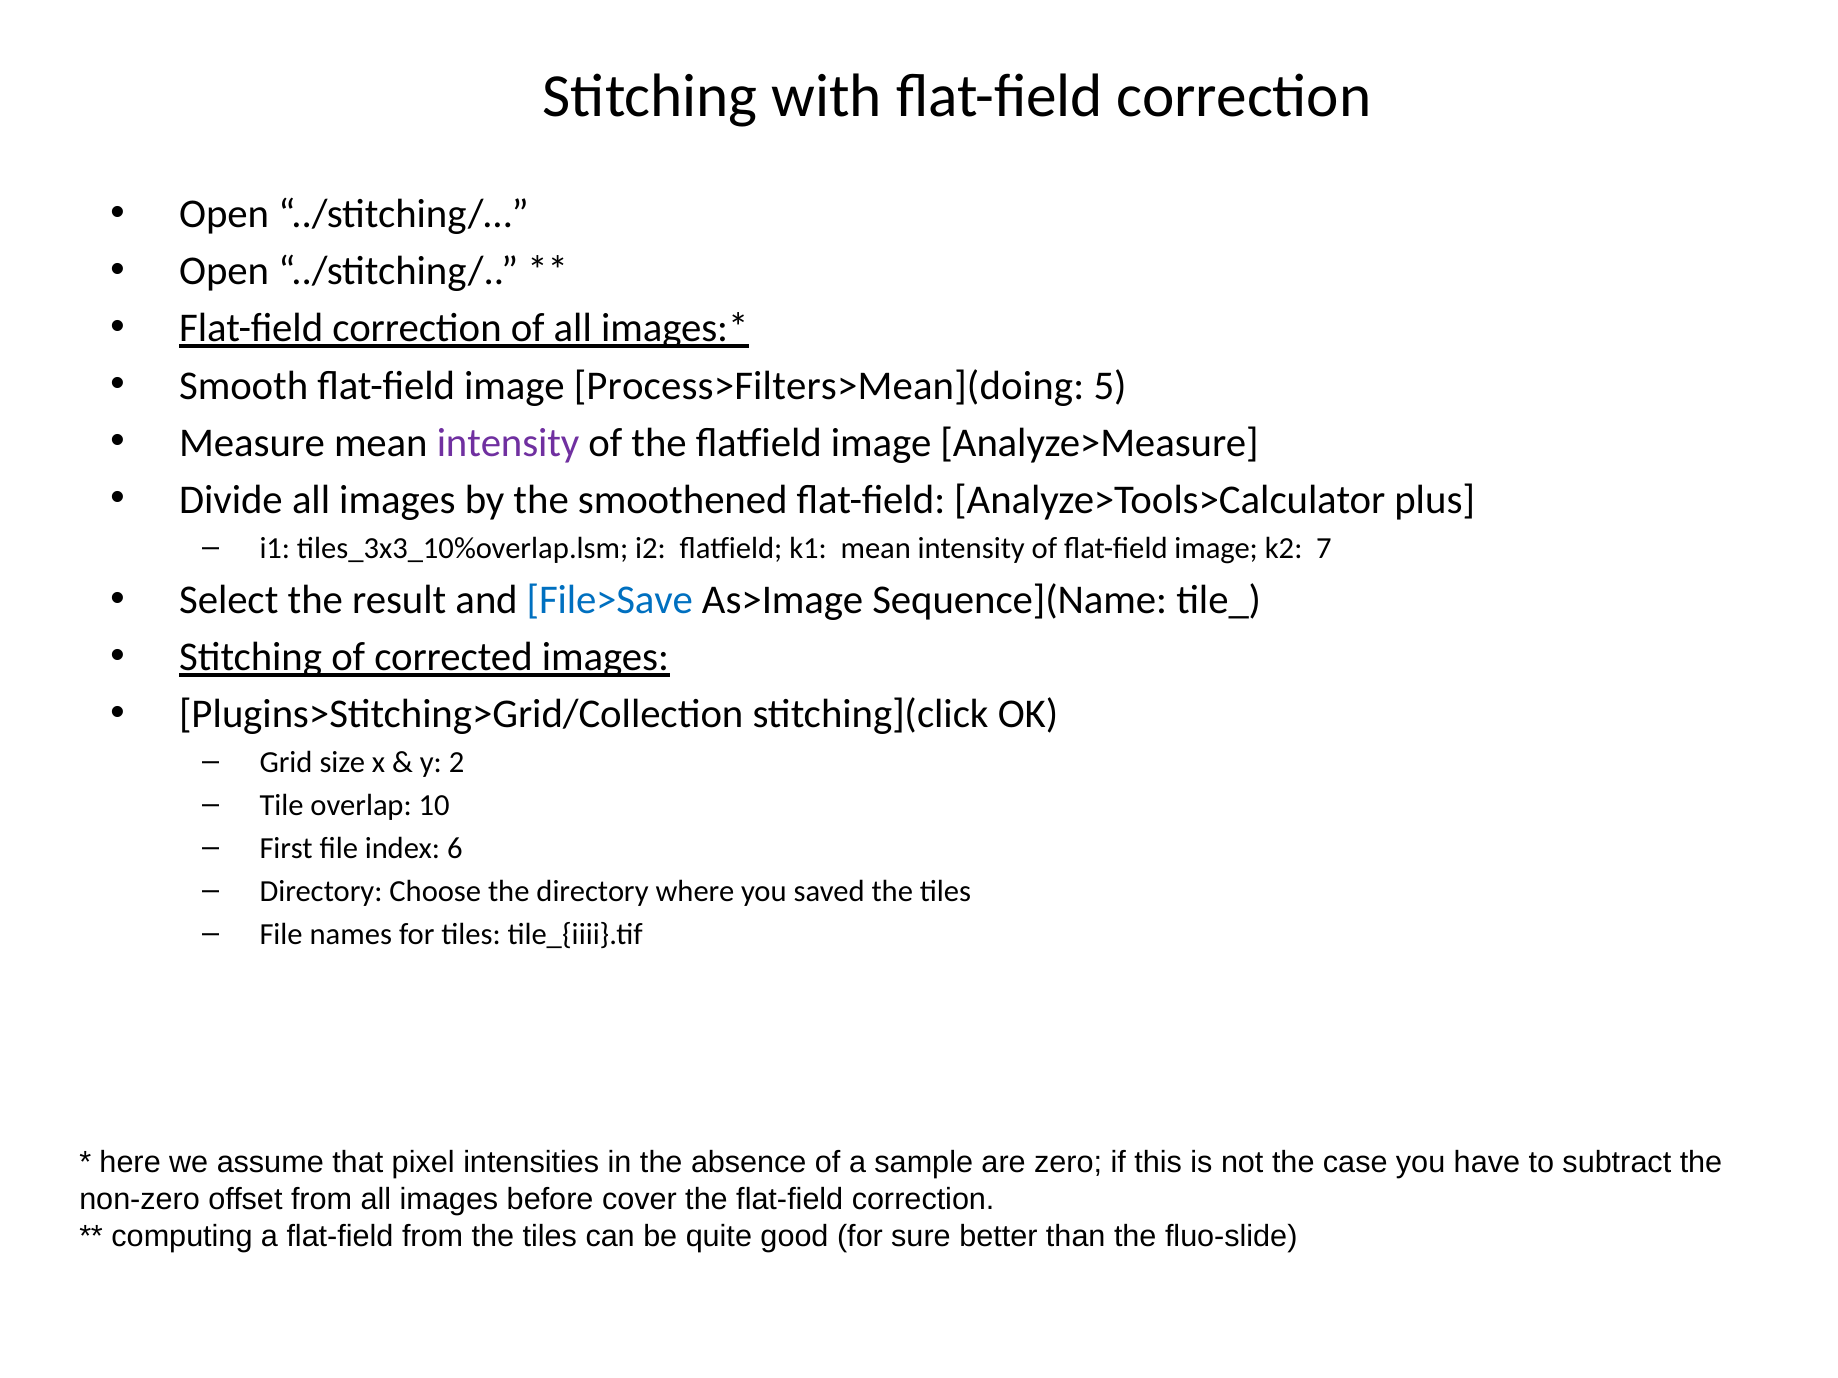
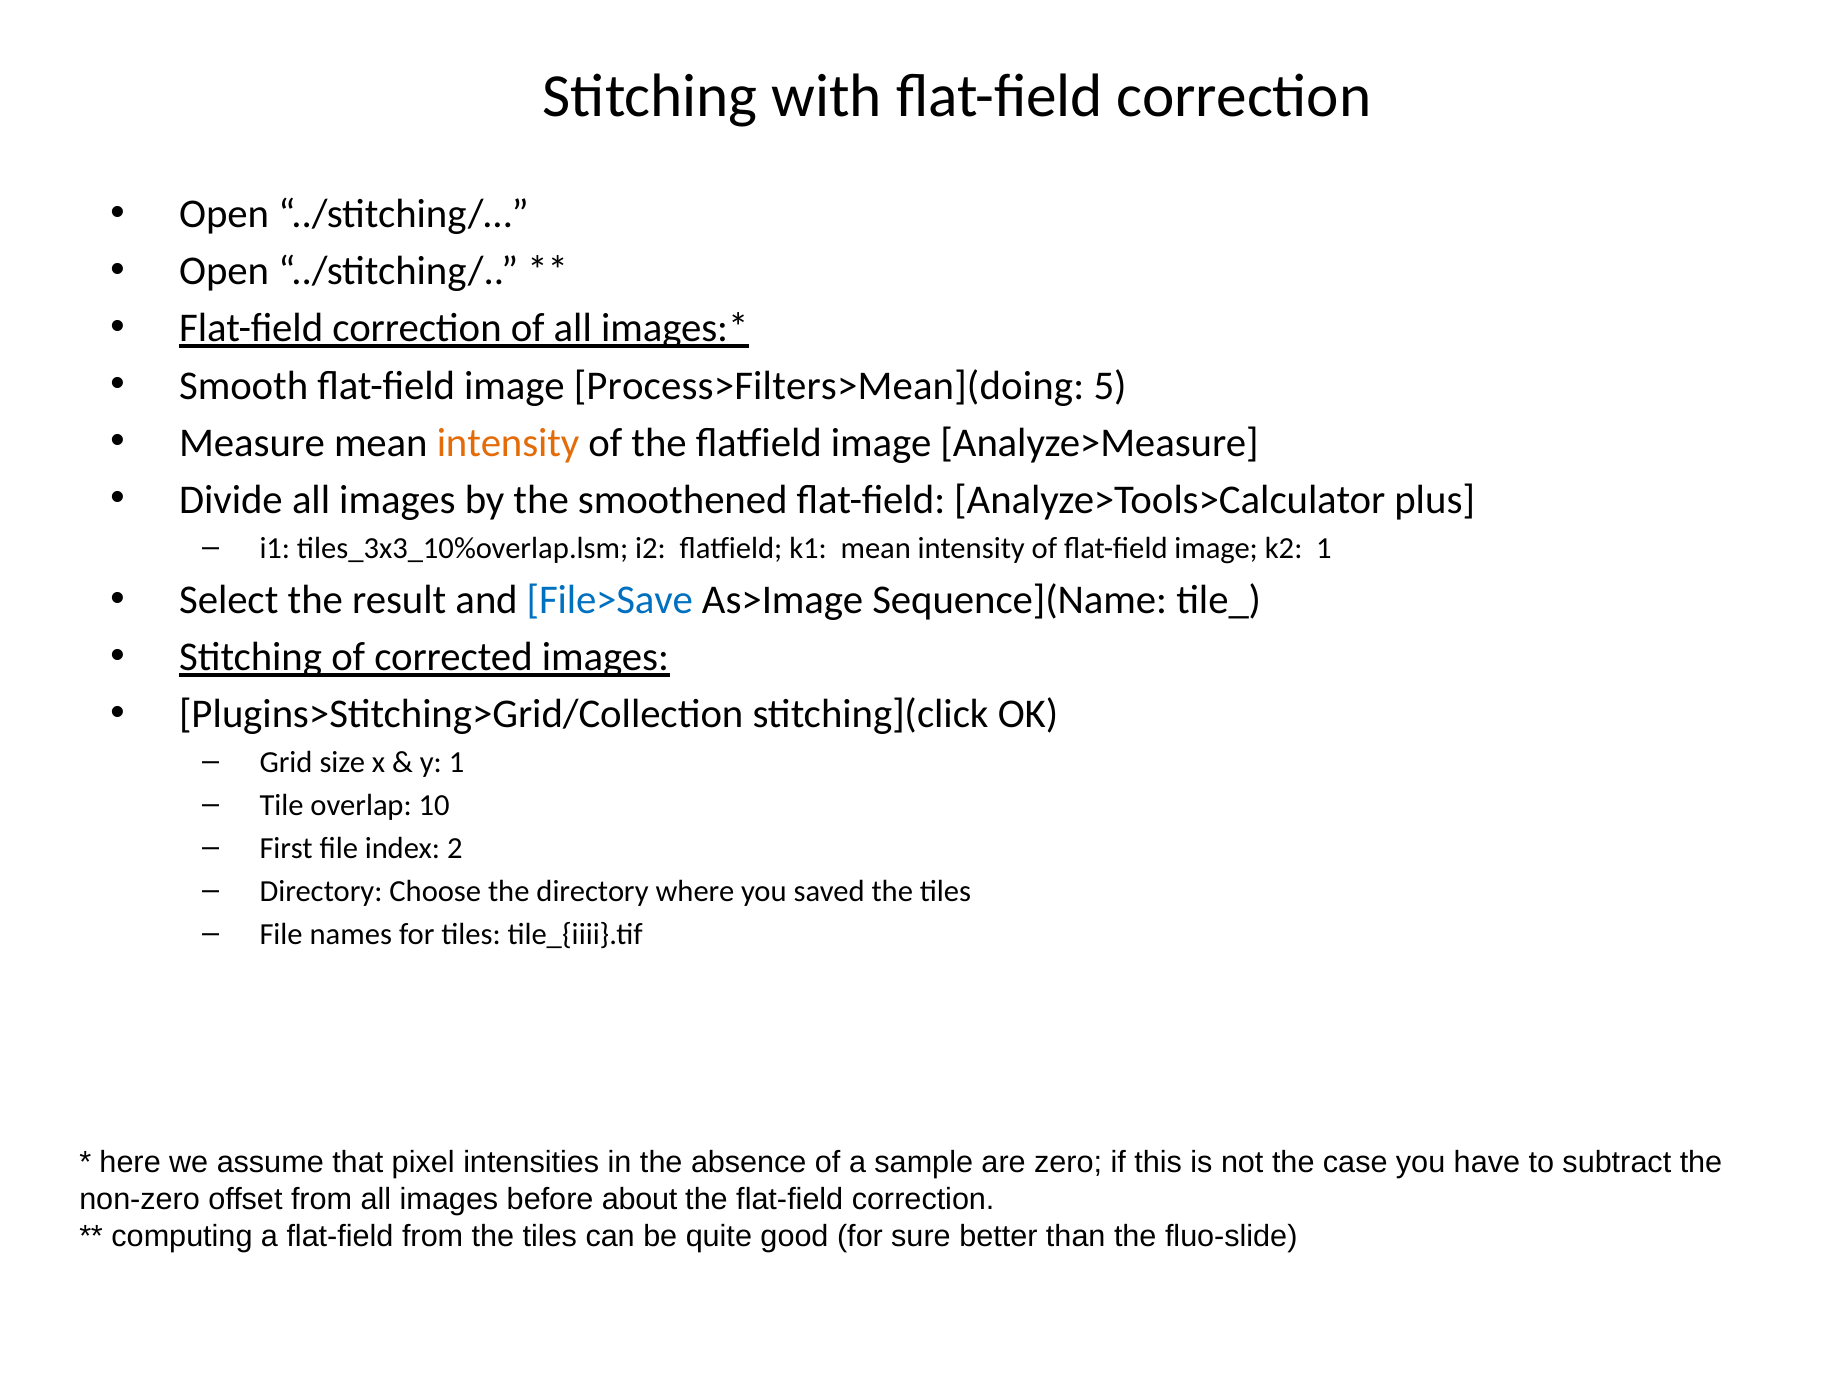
intensity colour: purple -> orange (508, 443)
k2 7: 7 -> 1 (1324, 548)
y 2: 2 -> 1 (457, 763)
6: 6 -> 2 (455, 849)
cover: cover -> about (640, 1200)
